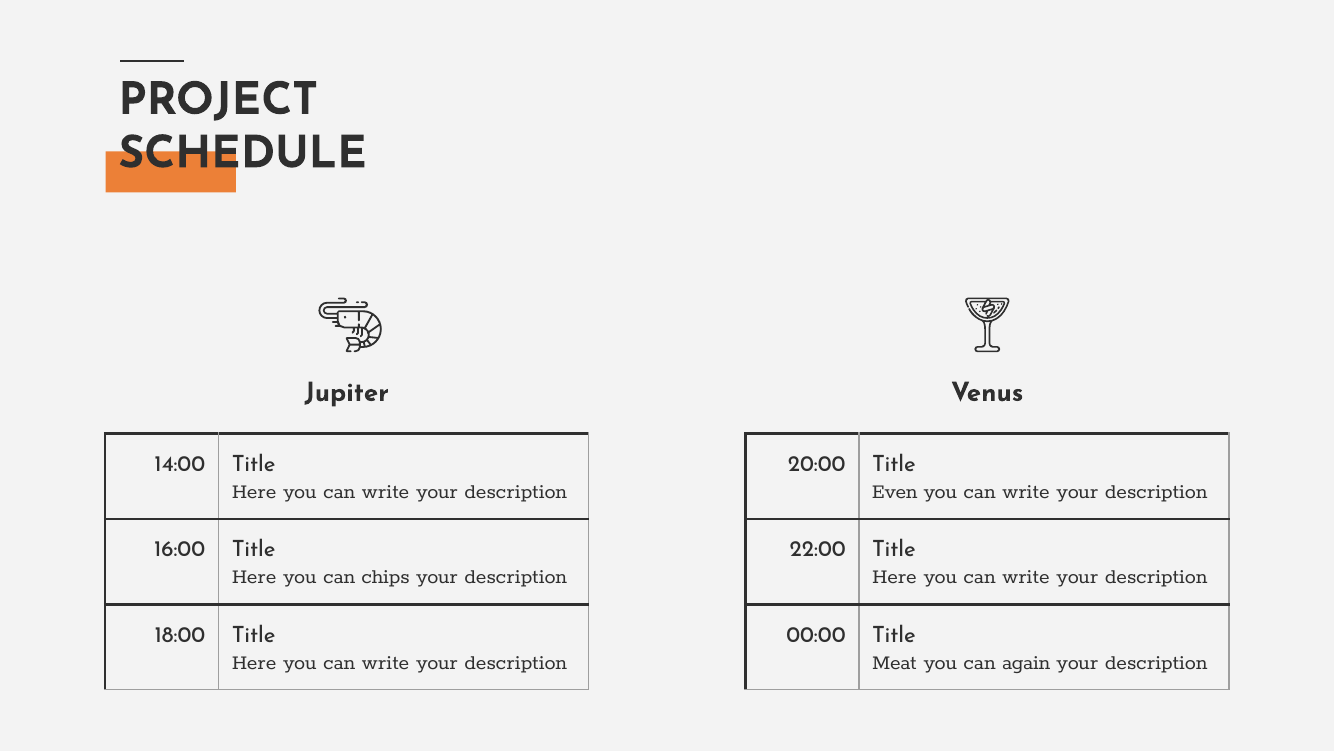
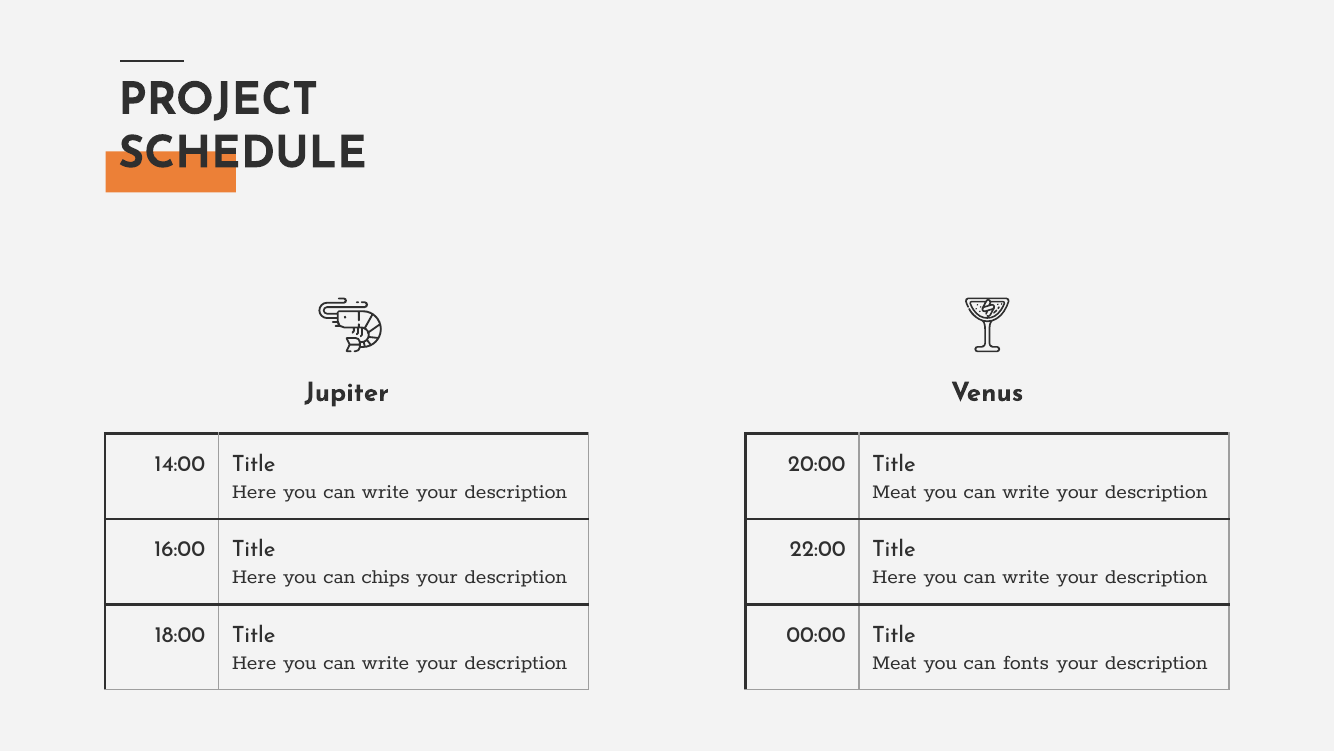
Even: Even -> Meat (895, 491)
again: again -> fonts (1026, 661)
